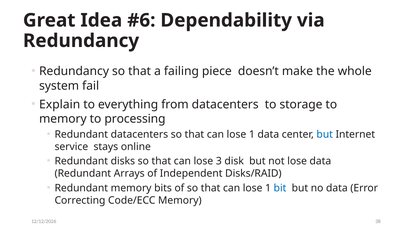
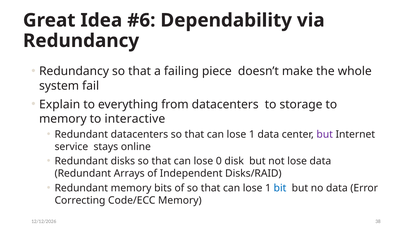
processing: processing -> interactive (135, 119)
but colour: blue -> purple (325, 134)
3: 3 -> 0 (219, 161)
